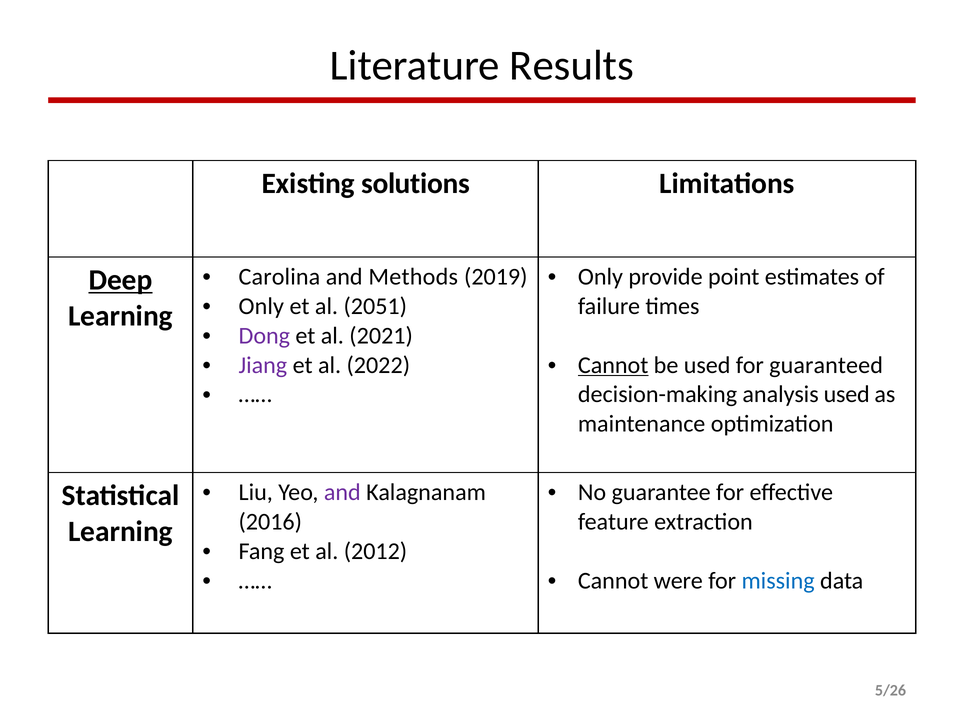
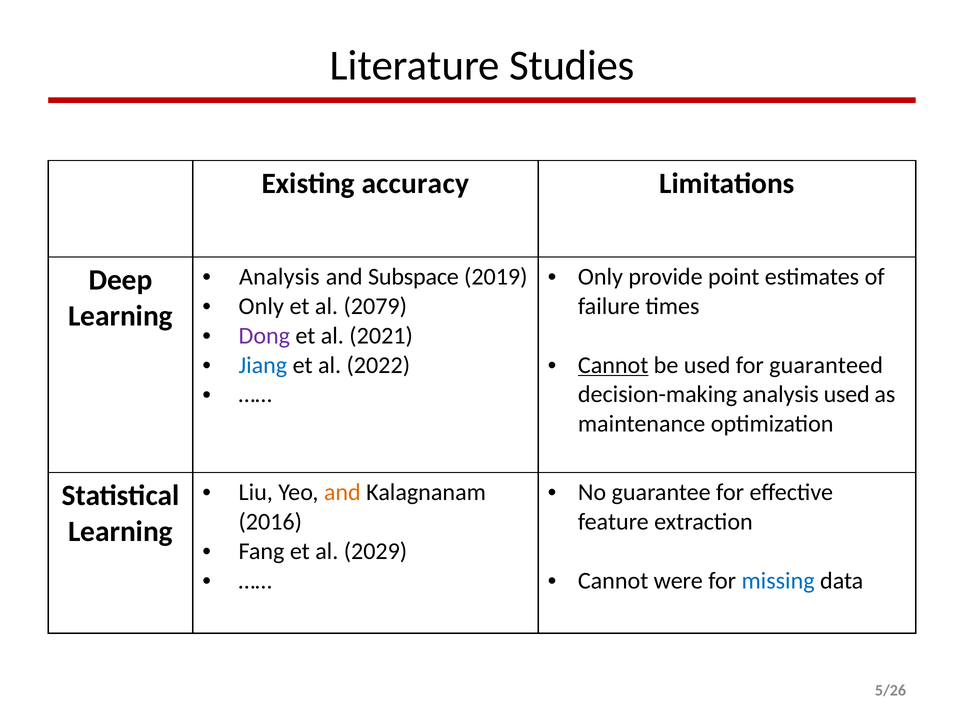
Results: Results -> Studies (572, 65)
solutions: solutions -> accuracy (415, 184)
Carolina: Carolina -> Analysis (279, 277)
Methods: Methods -> Subspace (413, 277)
Deep underline: present -> none (121, 280)
2051: 2051 -> 2079 (375, 306)
Jiang colour: purple -> blue (263, 365)
and colour: purple -> orange (342, 492)
2012: 2012 -> 2029 (375, 551)
